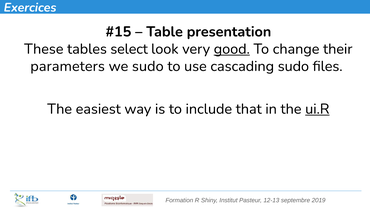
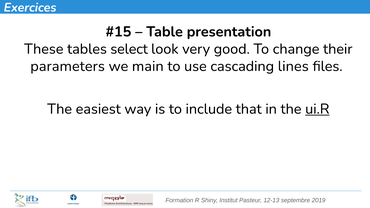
good underline: present -> none (232, 49)
we sudo: sudo -> main (148, 66)
cascading sudo: sudo -> lines (293, 66)
